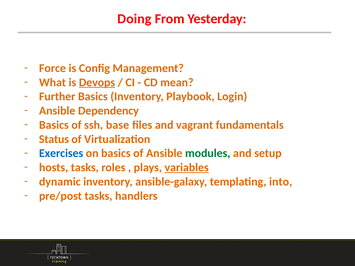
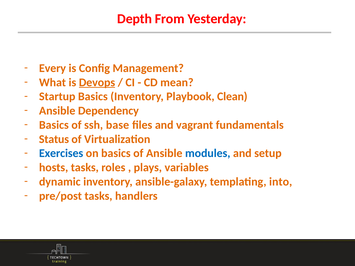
Doing: Doing -> Depth (135, 19)
Force: Force -> Every (53, 68)
Further: Further -> Startup (57, 97)
Login: Login -> Clean (232, 97)
modules colour: green -> blue (208, 153)
variables underline: present -> none (187, 168)
